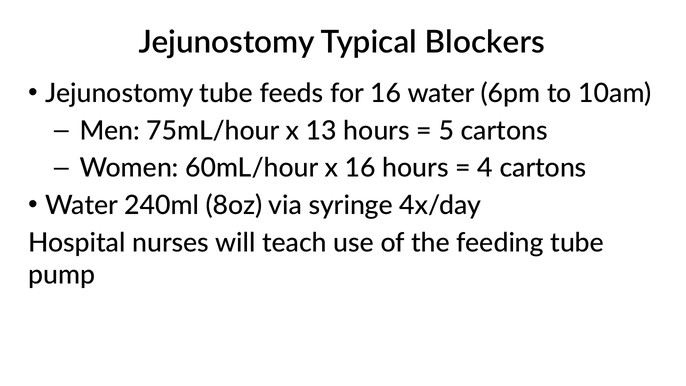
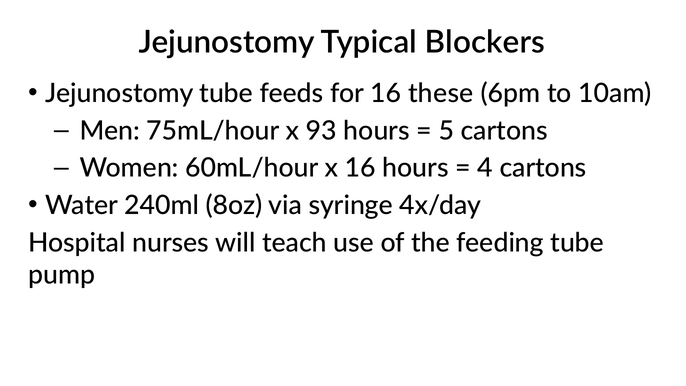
16 water: water -> these (441, 93)
13: 13 -> 93 (321, 131)
